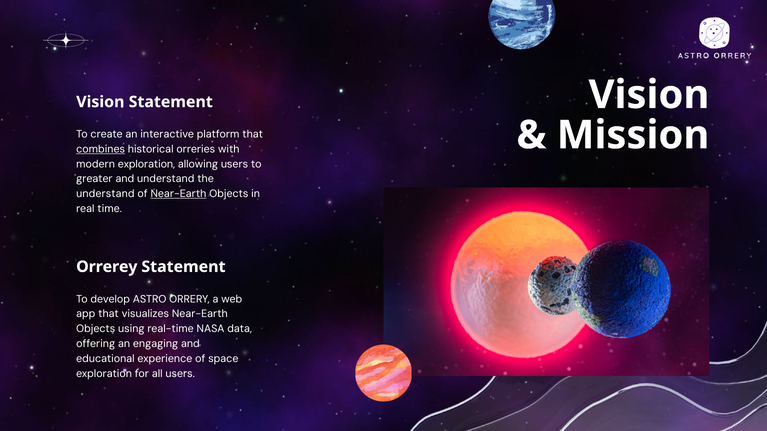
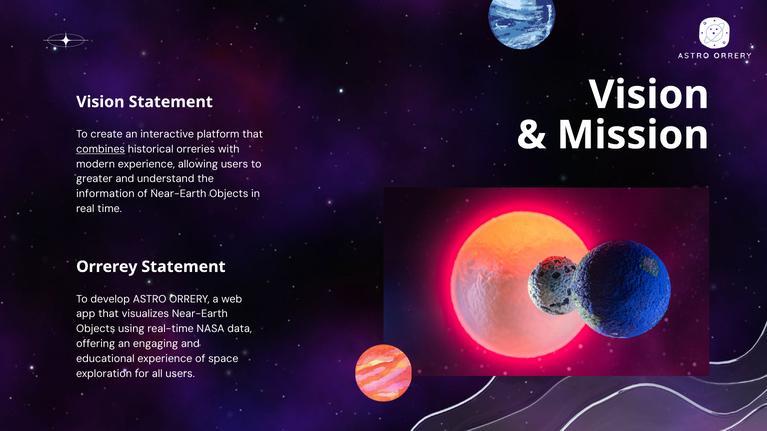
modern exploration: exploration -> experience (146, 164)
understand: understand -> information (105, 194)
Near-Earth underline: present -> none (178, 194)
